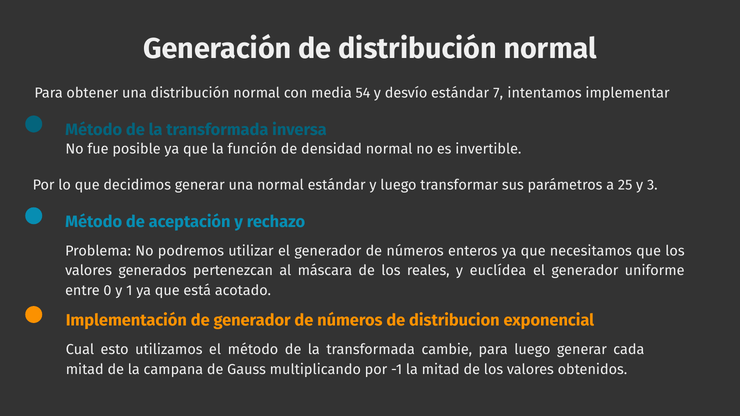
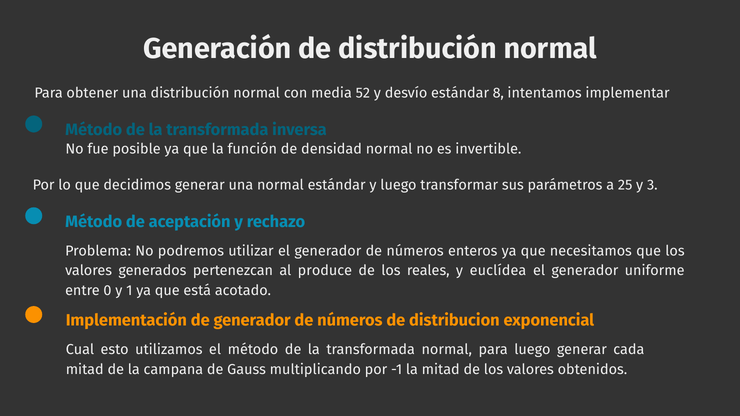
54: 54 -> 52 (363, 93)
7: 7 -> 8 (498, 93)
máscara: máscara -> produce (325, 271)
transformada cambie: cambie -> normal (447, 350)
